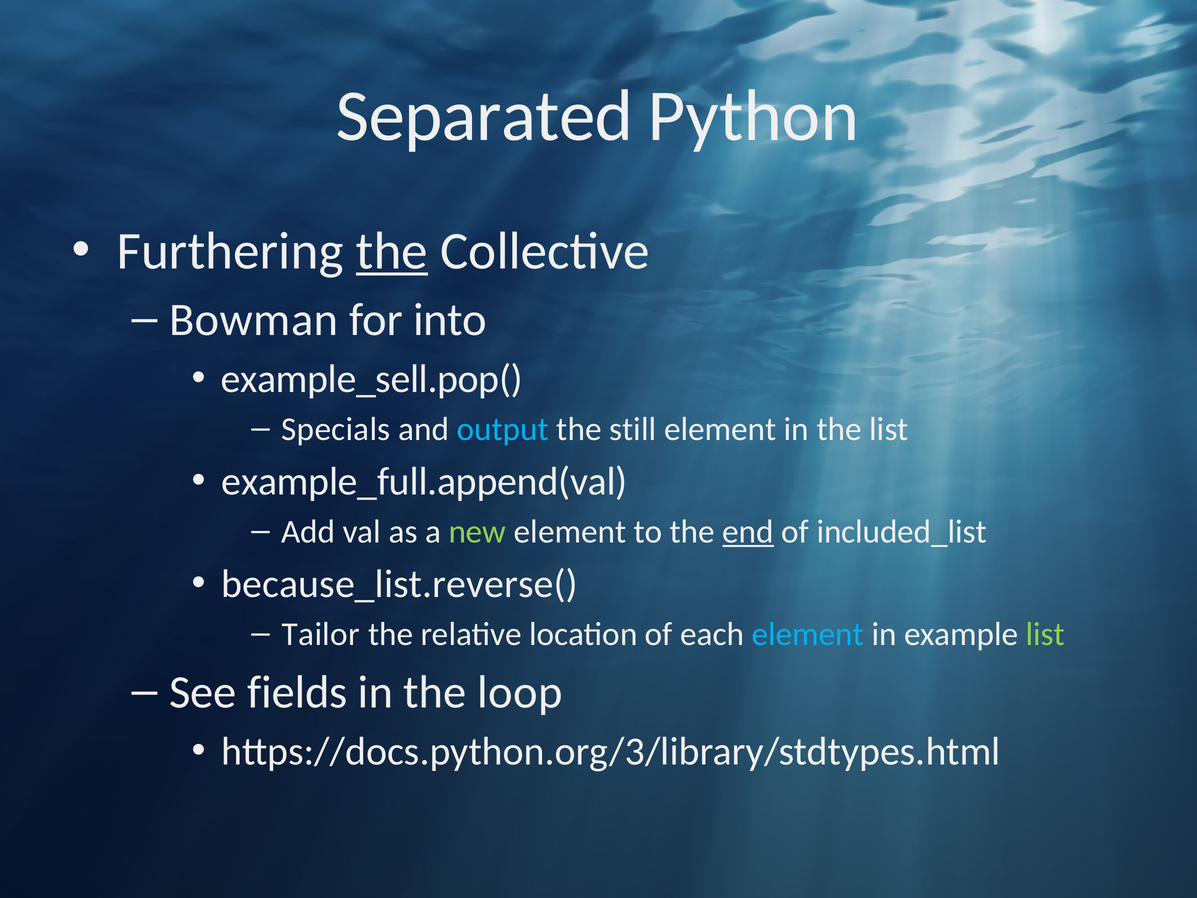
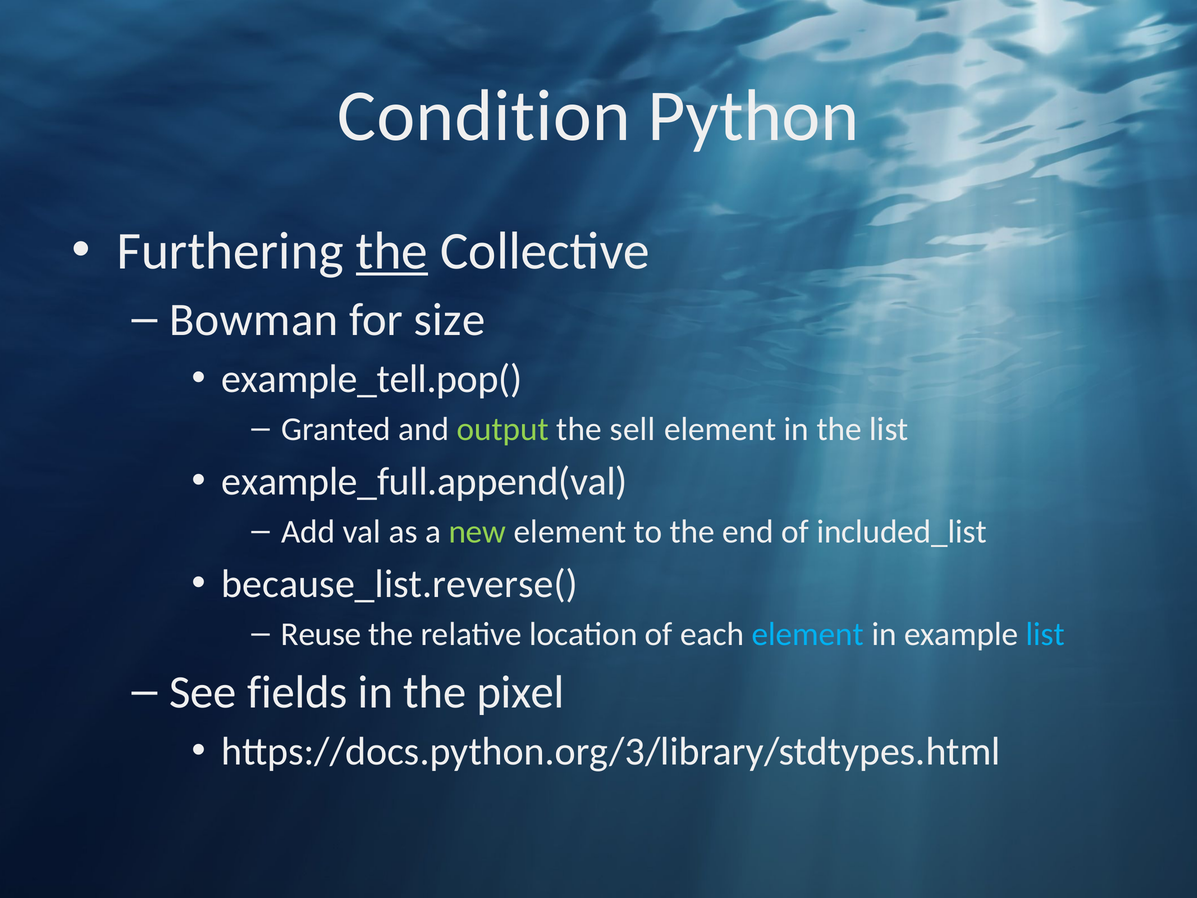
Separated: Separated -> Condition (484, 116)
into: into -> size (450, 320)
example_sell.pop(: example_sell.pop( -> example_tell.pop( (372, 379)
Specials: Specials -> Granted (336, 429)
output colour: light blue -> light green (503, 429)
still: still -> sell (633, 429)
end underline: present -> none (748, 532)
Tailor: Tailor -> Reuse (321, 634)
list colour: light green -> light blue (1045, 634)
loop: loop -> pixel (521, 692)
